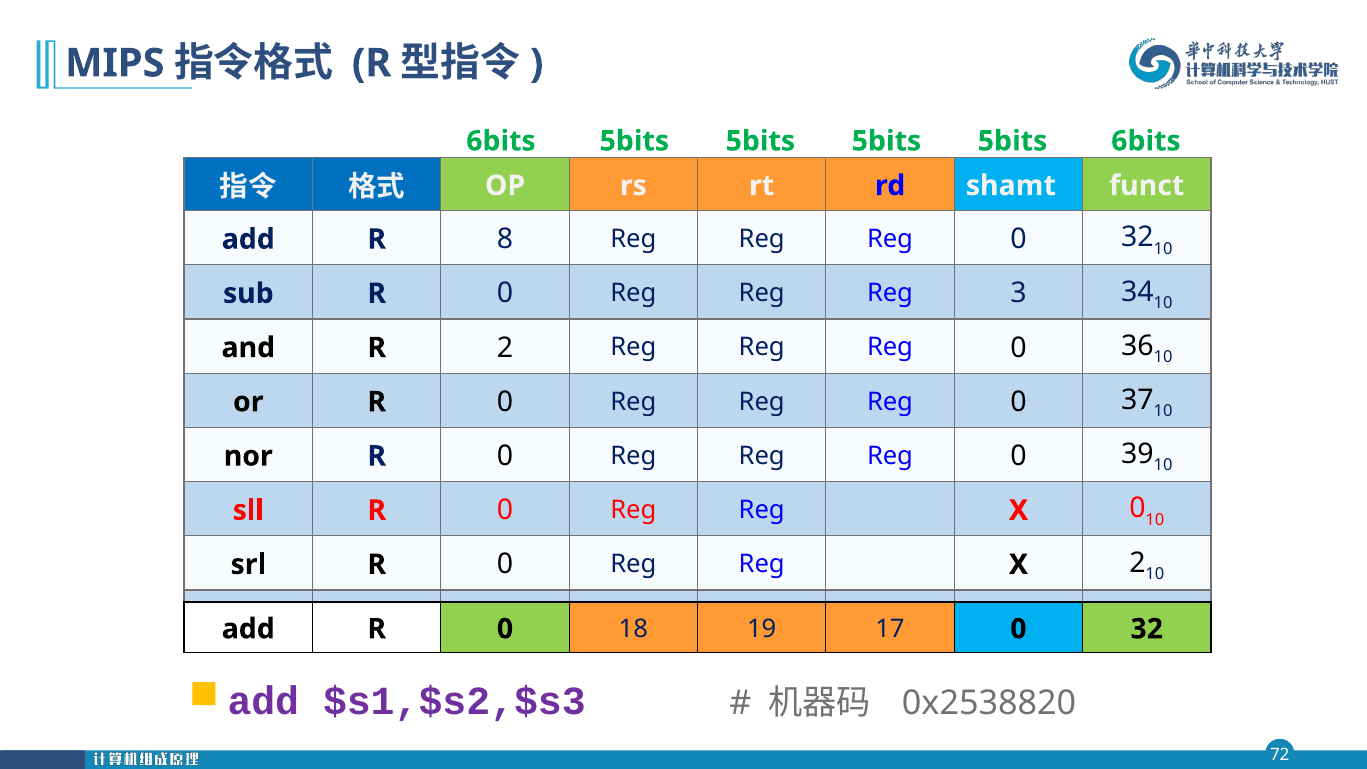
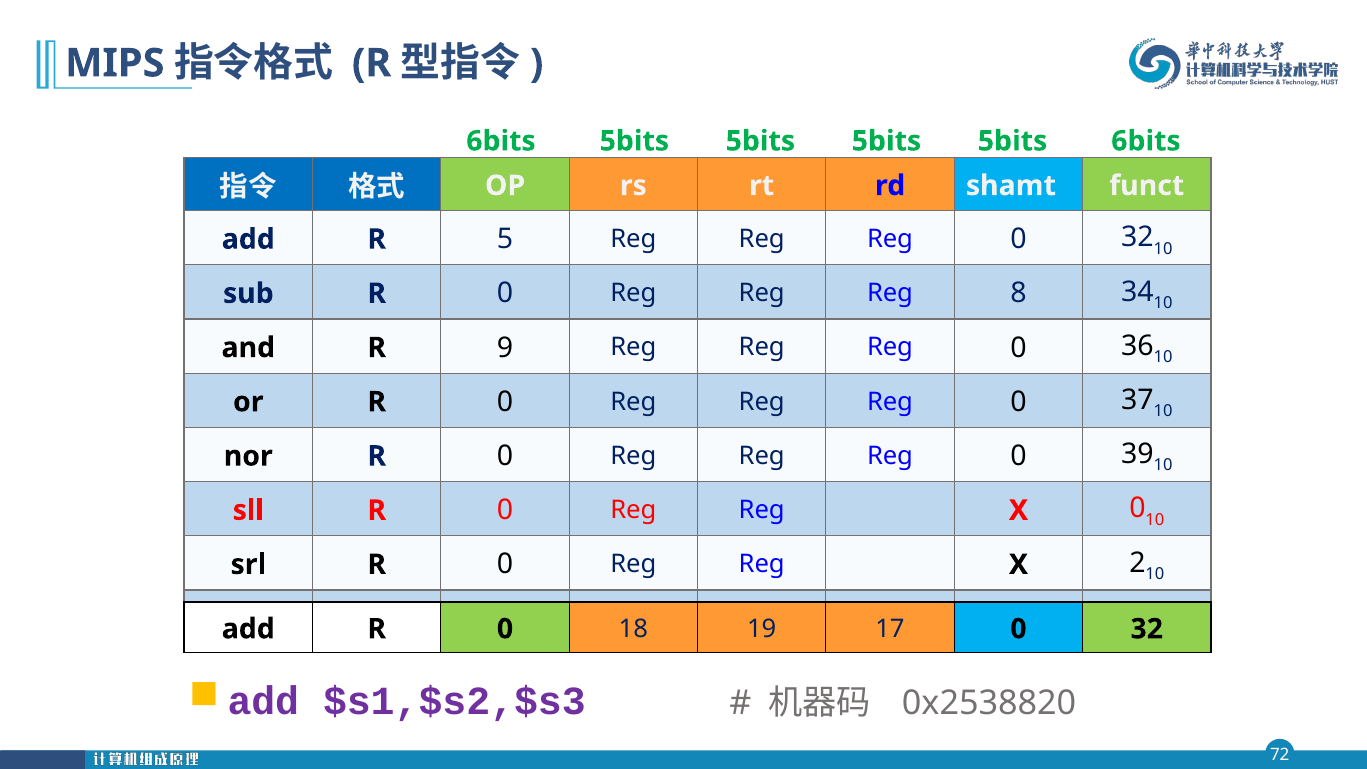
R 8: 8 -> 5 (505, 239)
Reg 3: 3 -> 8 (1018, 293)
R 2: 2 -> 9 (505, 348)
